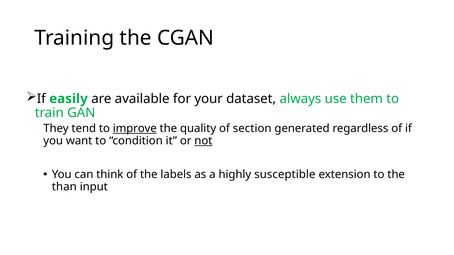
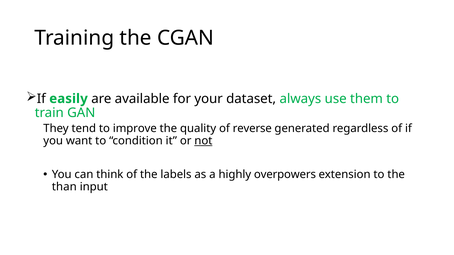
improve underline: present -> none (135, 129)
section: section -> reverse (252, 129)
susceptible: susceptible -> overpowers (285, 175)
